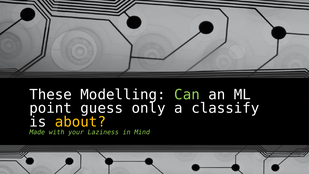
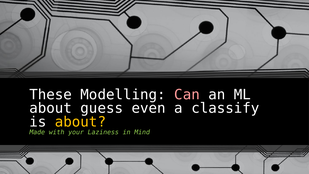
Can colour: light green -> pink (187, 95)
point: point -> about (51, 108)
only: only -> even (149, 108)
